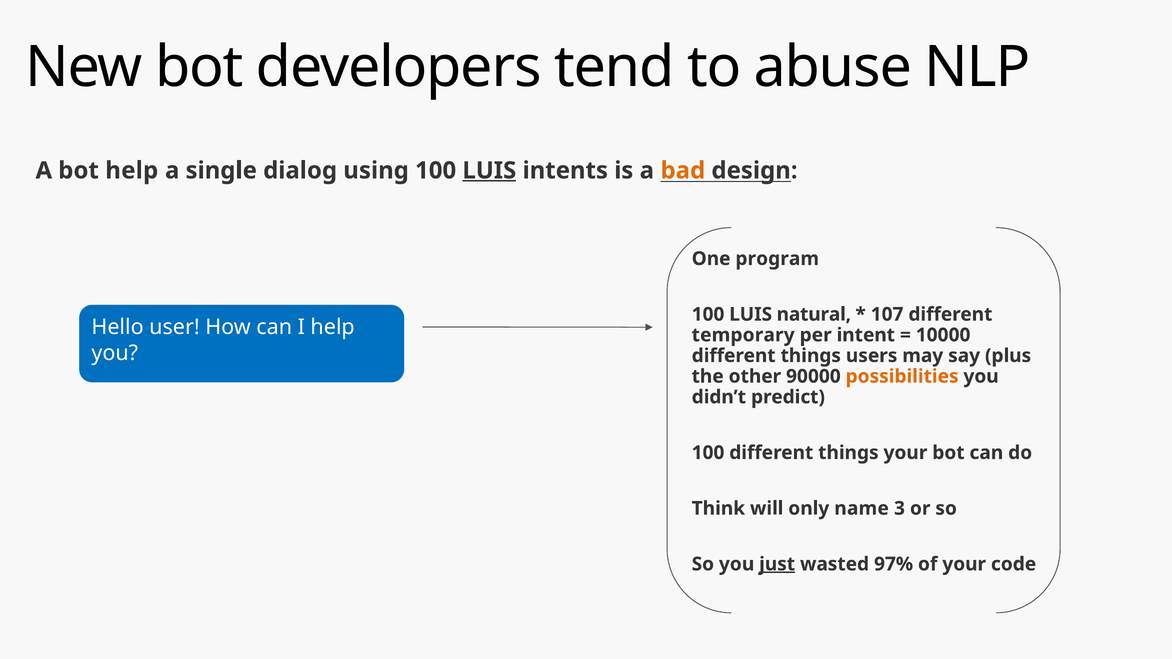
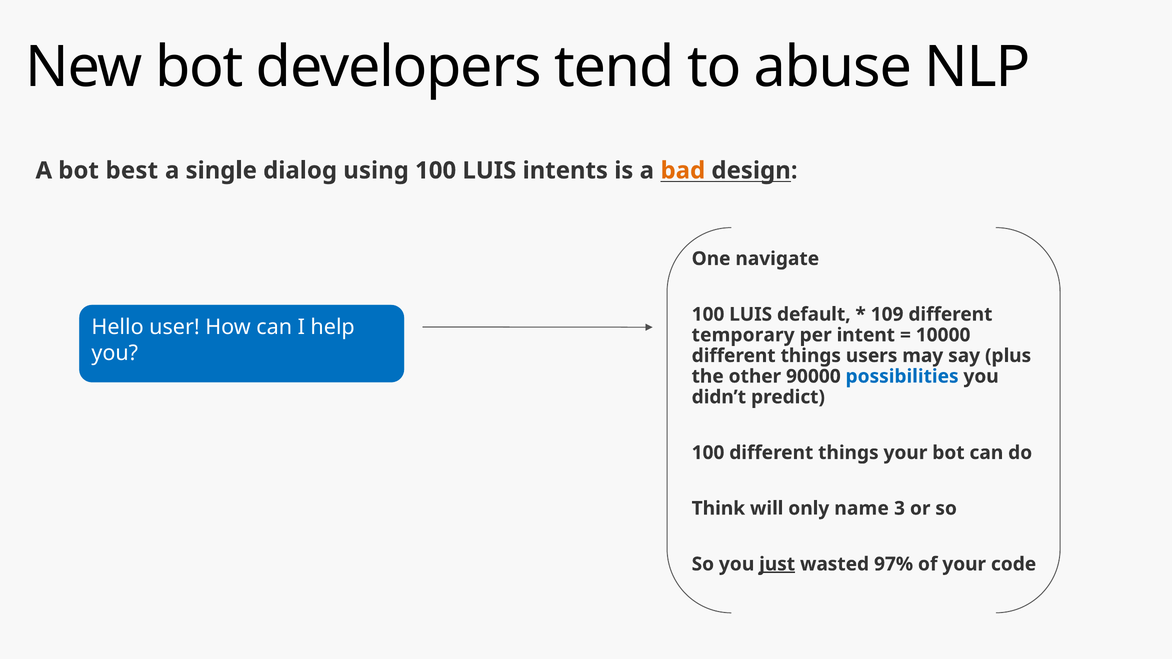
bot help: help -> best (132, 171)
LUIS underline: present -> none (489, 171)
program: program -> navigate (777, 259)
natural: natural -> default (814, 314)
107: 107 -> 109 (887, 314)
possibilities colour: orange -> blue (902, 376)
